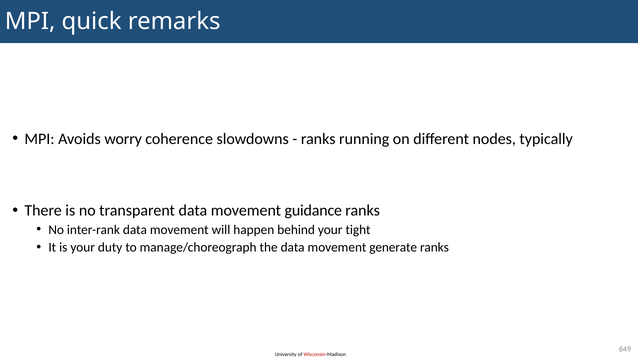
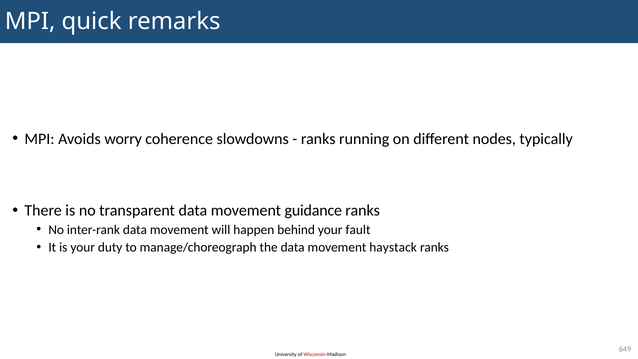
tight: tight -> fault (358, 230)
generate: generate -> haystack (393, 247)
